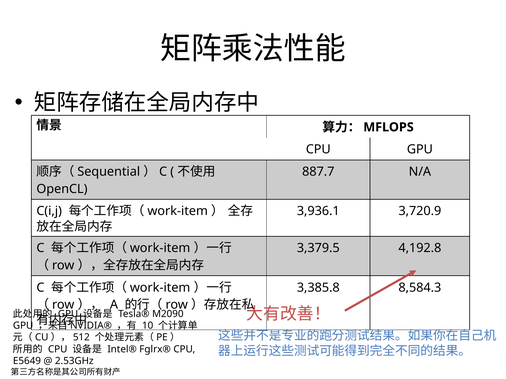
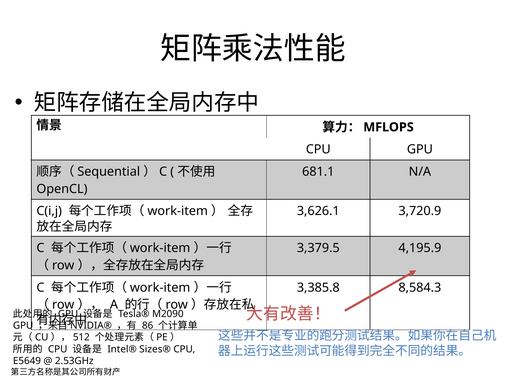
887.7: 887.7 -> 681.1 (318, 172)
3,936.1: 3,936.1 -> 3,626.1 (318, 211)
4,192.8: 4,192.8 -> 4,195.9 (420, 248)
10: 10 -> 86 (148, 326)
Fglrx®: Fglrx® -> Sizes® (155, 350)
